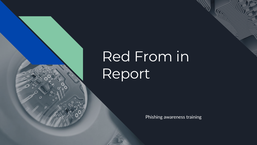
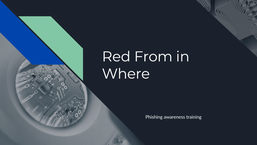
Report: Report -> Where (126, 74)
